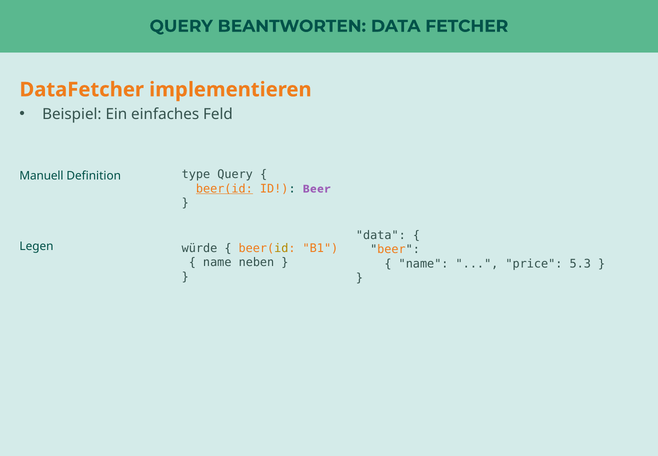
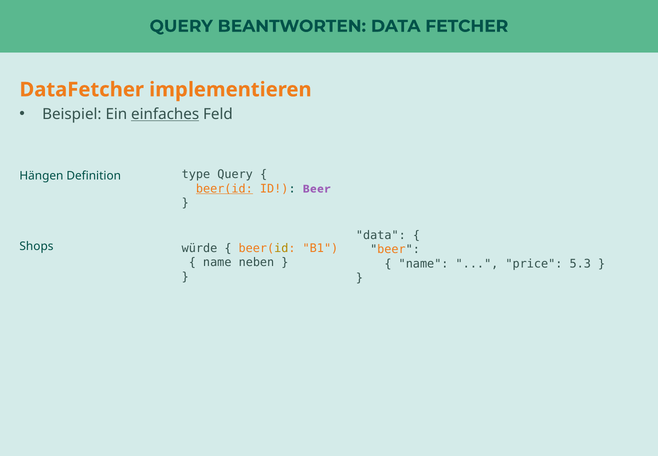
einfaches underline: none -> present (165, 114)
Manuell: Manuell -> Hängen (41, 176)
Legen: Legen -> Shops (36, 246)
